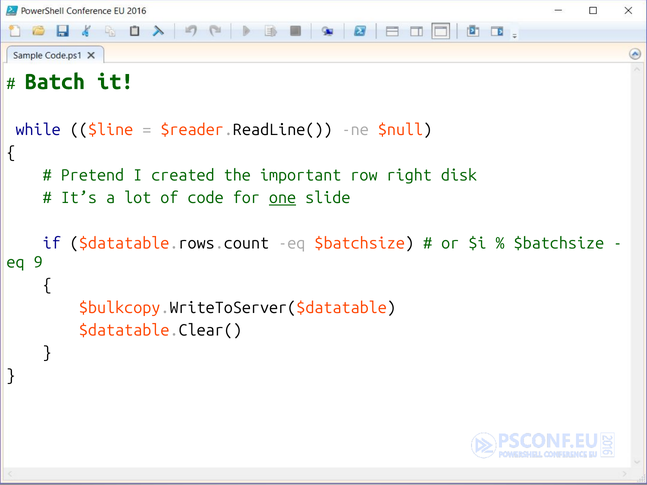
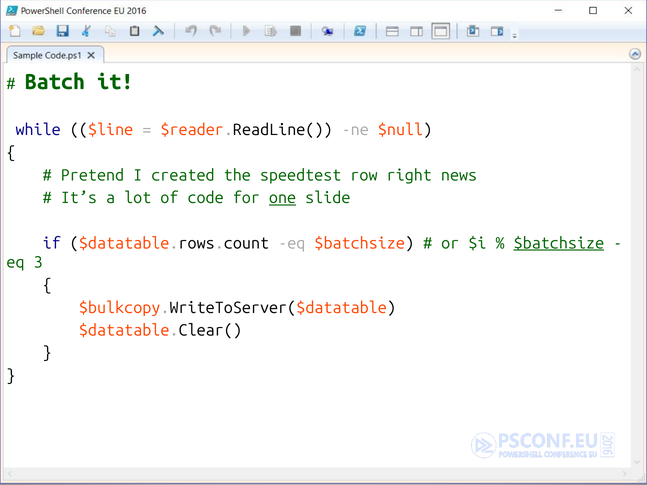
important: important -> speedtest (301, 175)
disk: disk -> news (459, 175)
$batchsize underline: none -> present (559, 243)
9: 9 -> 3 (38, 263)
